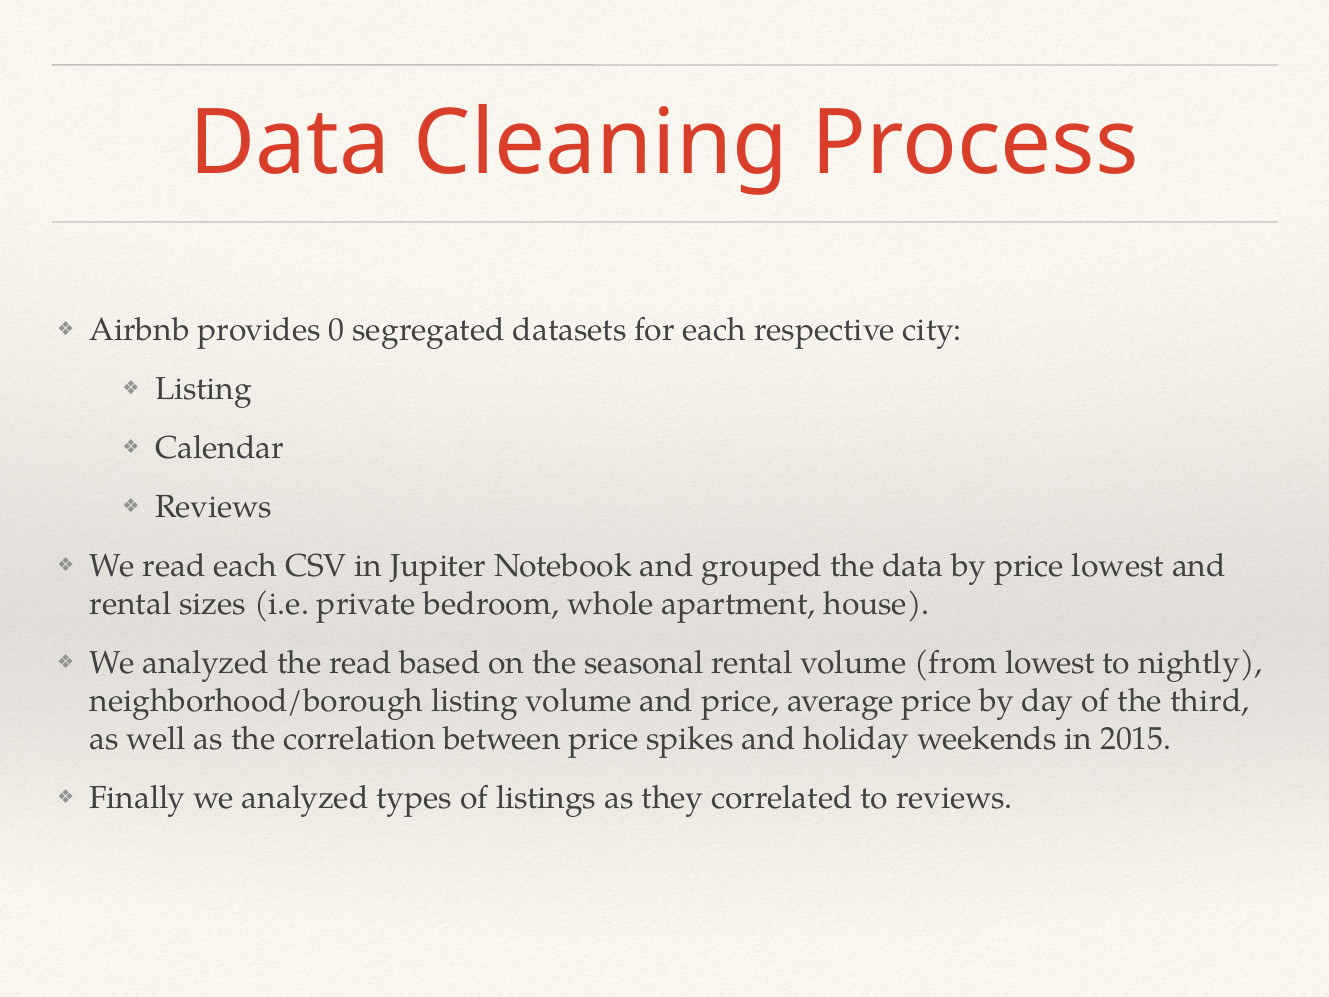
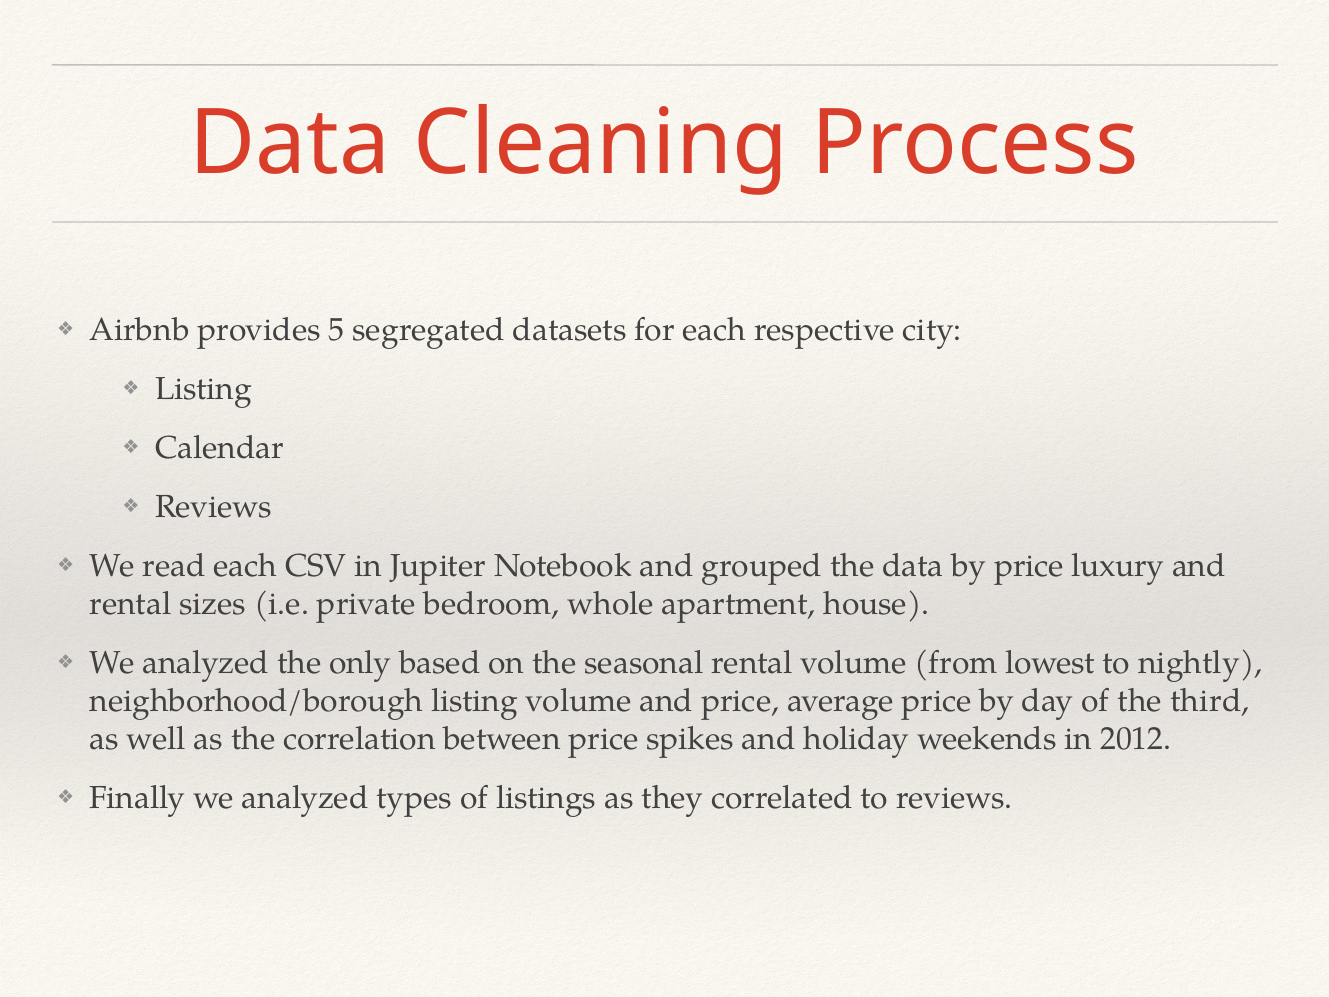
0: 0 -> 5 (337, 330)
price lowest: lowest -> luxury (1118, 566)
the read: read -> only (361, 663)
2015: 2015 -> 2012 (1136, 739)
